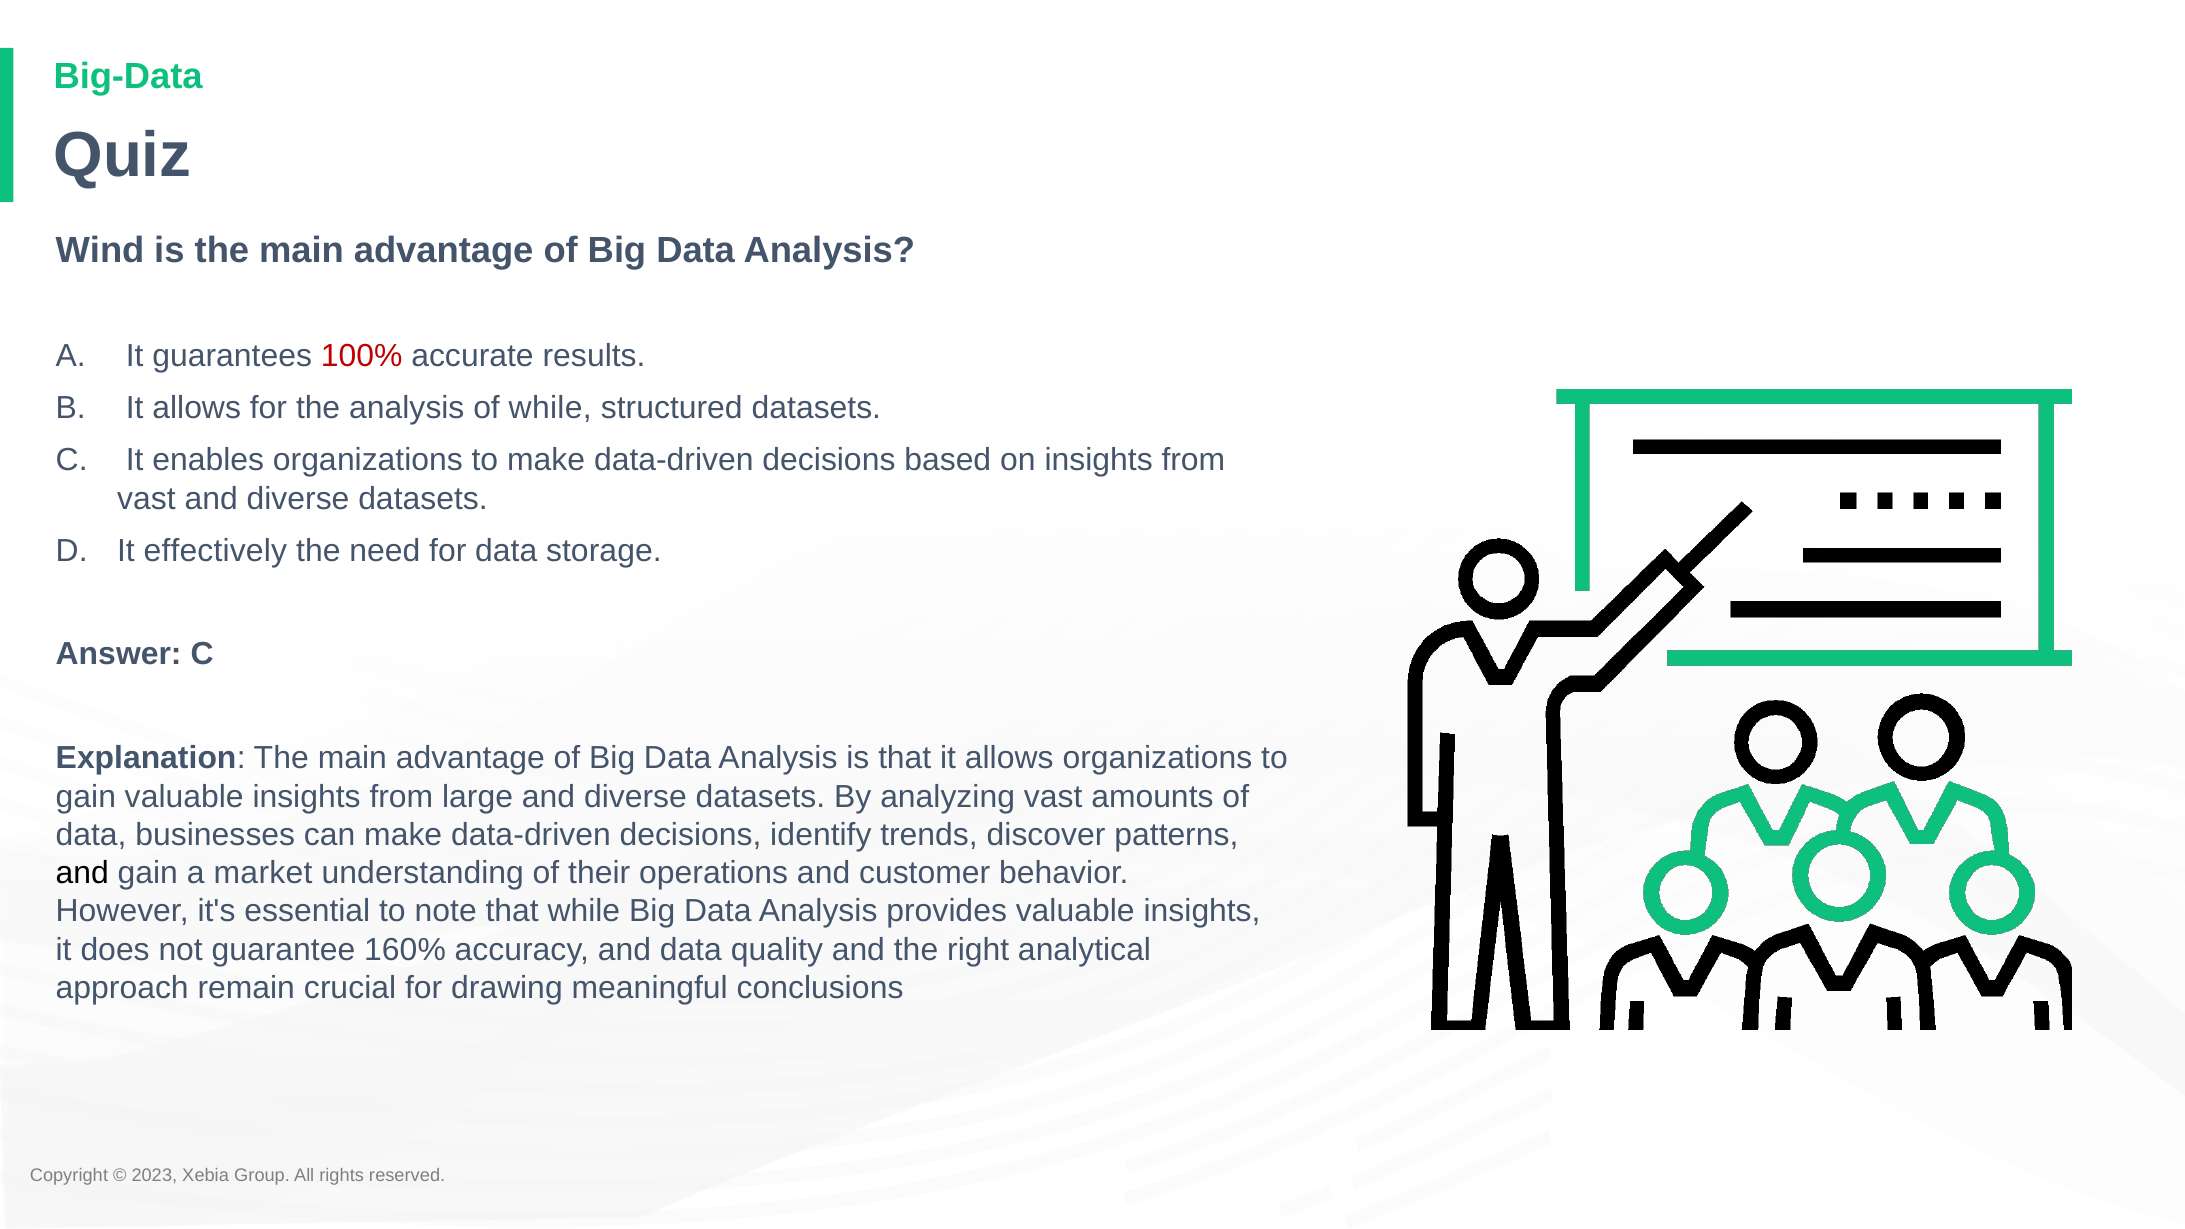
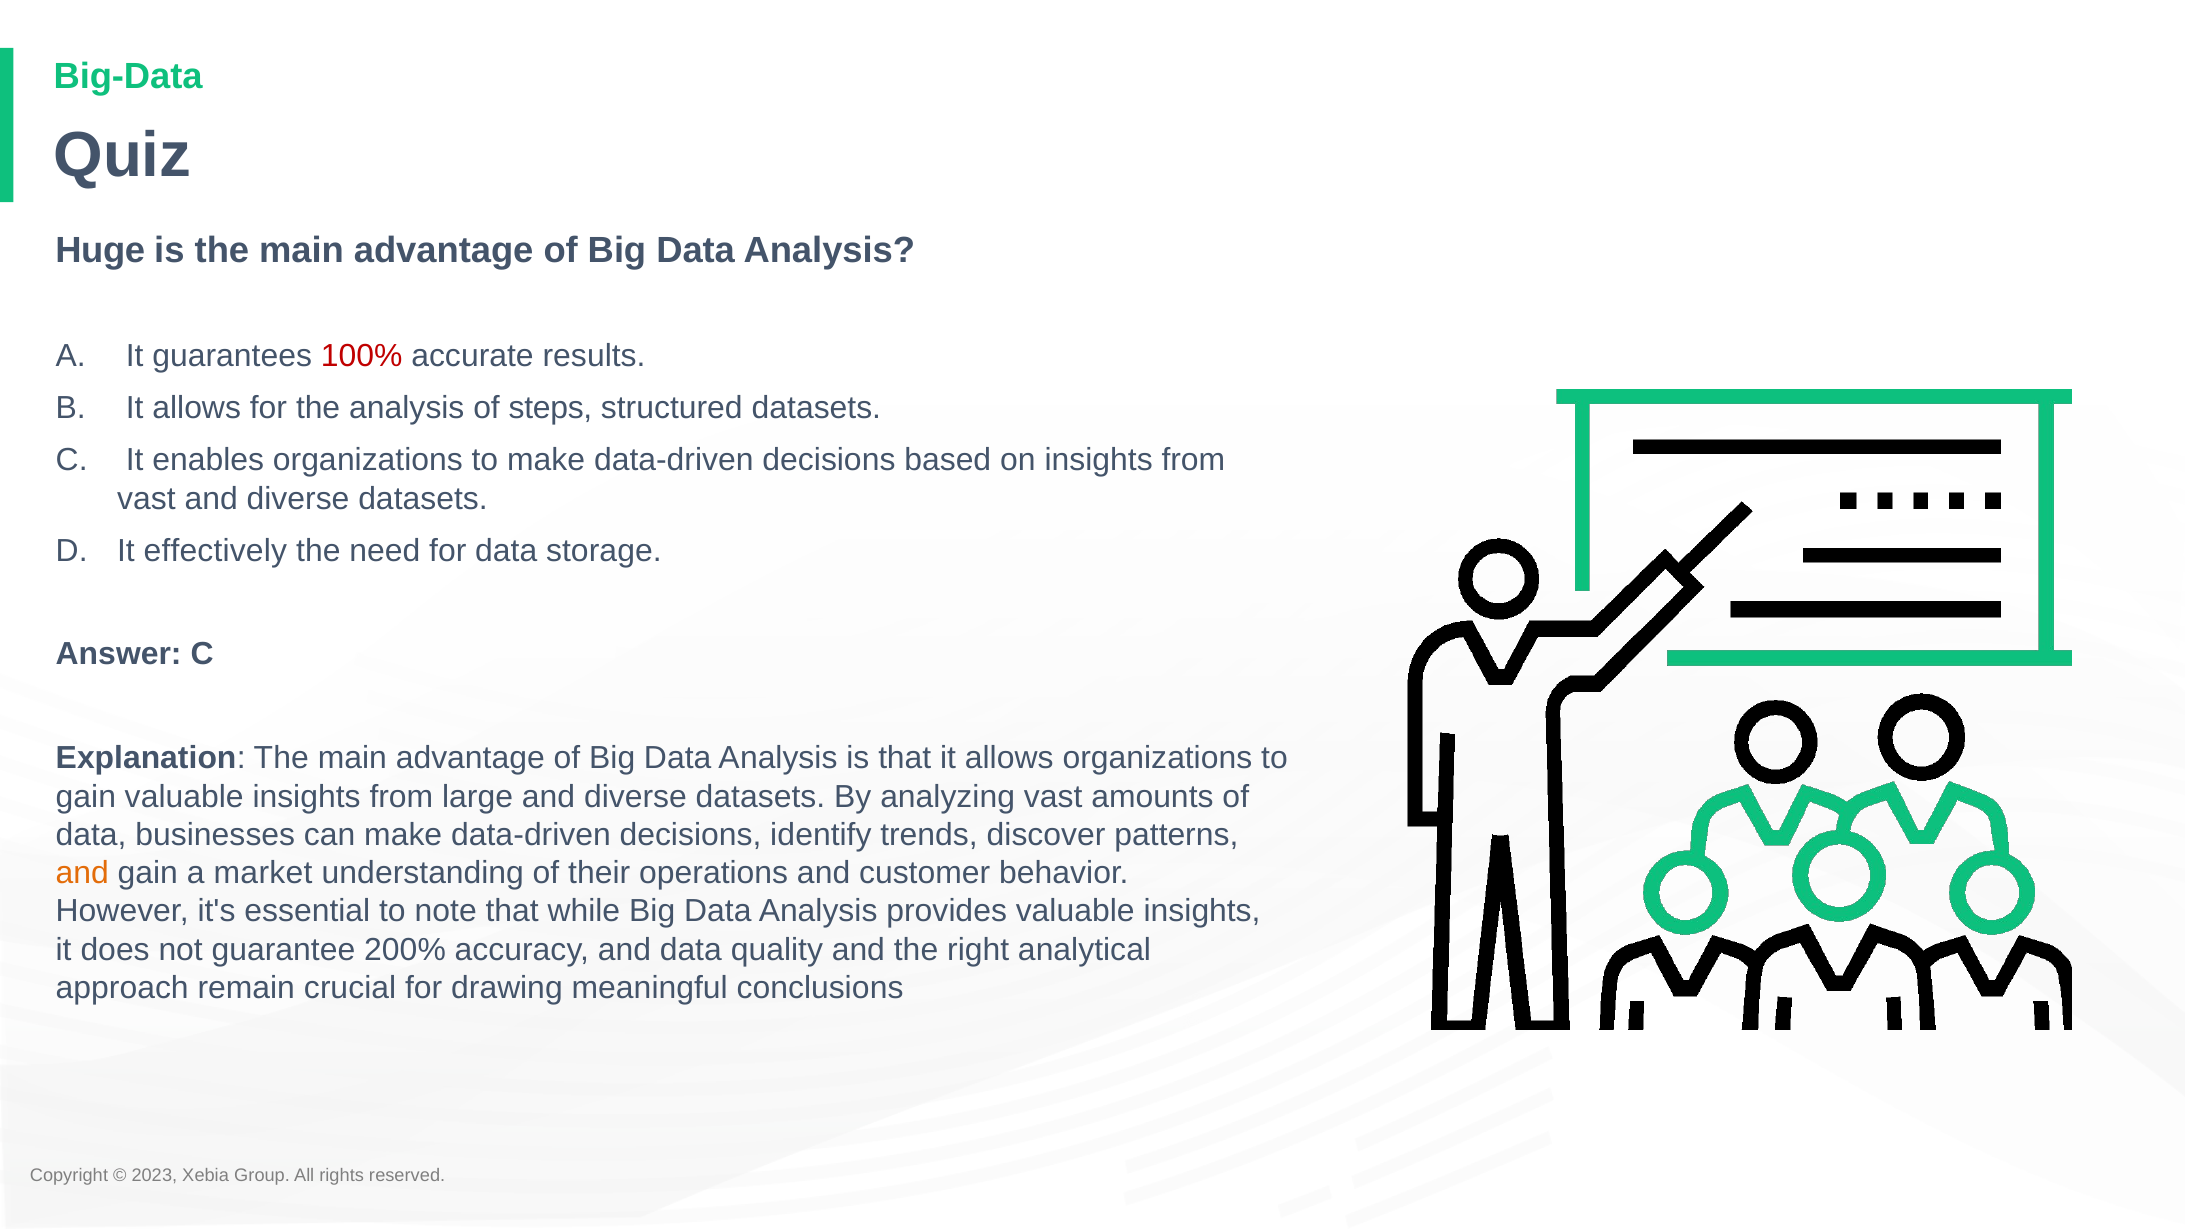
Wind: Wind -> Huge (100, 250)
of while: while -> steps (551, 408)
and colour: black -> orange (82, 873)
160%: 160% -> 200% (405, 950)
